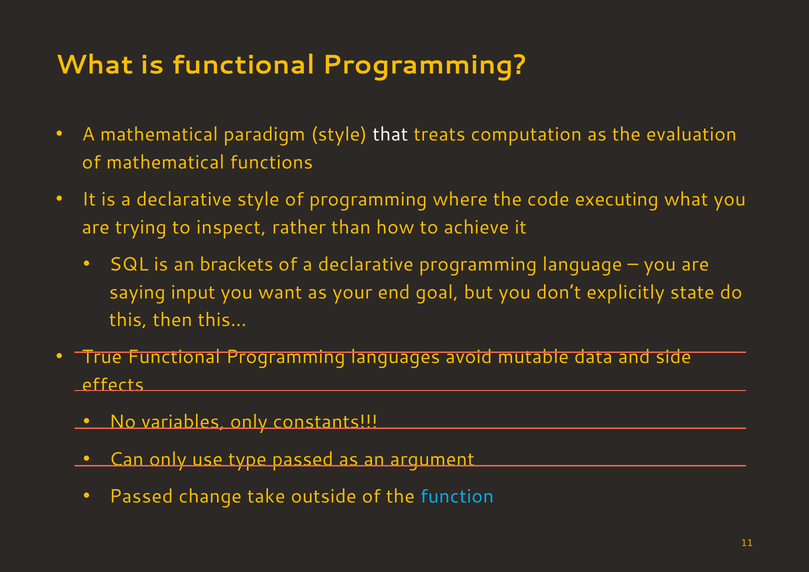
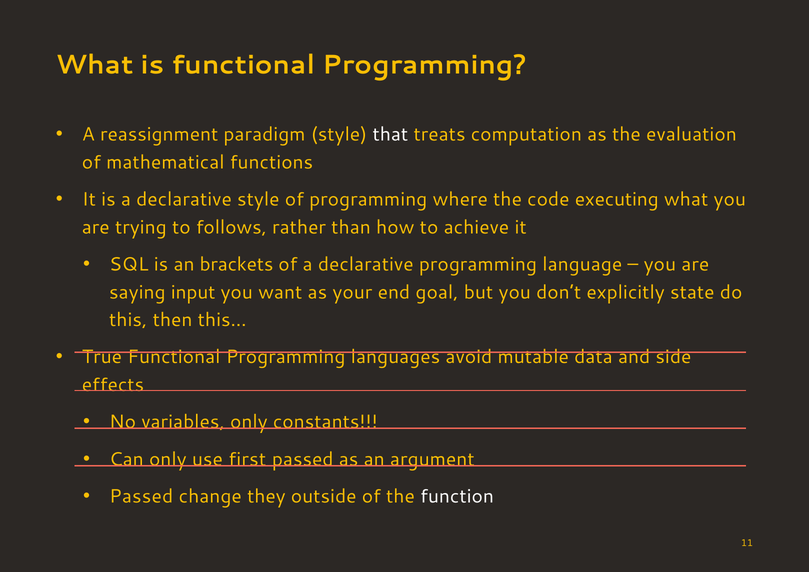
A mathematical: mathematical -> reassignment (159, 135)
inspect: inspect -> follows (231, 227)
type: type -> first (247, 459)
take: take -> they (266, 497)
function colour: light blue -> white (457, 497)
